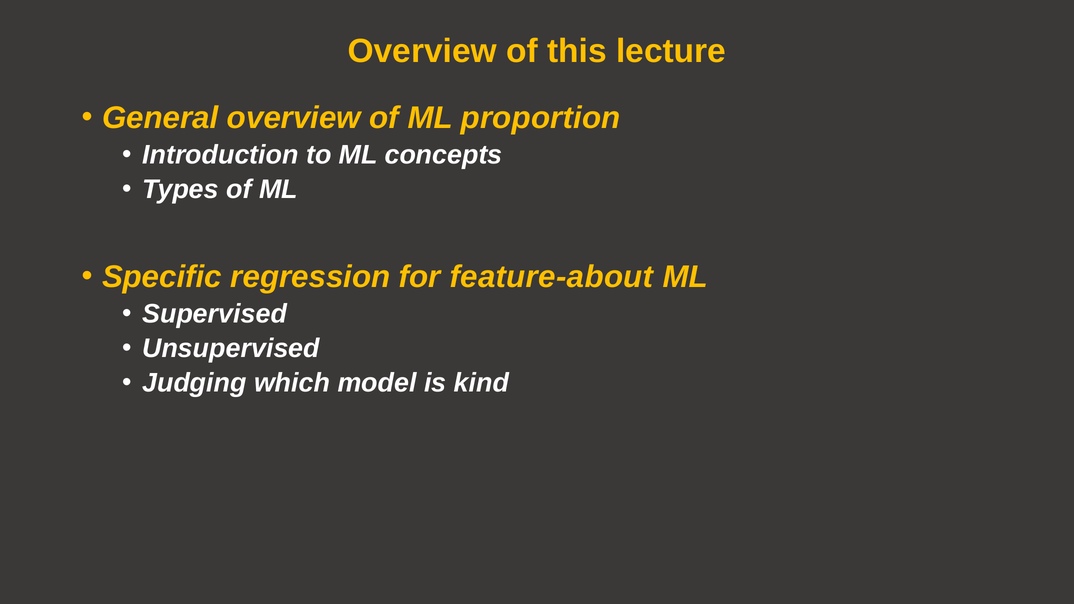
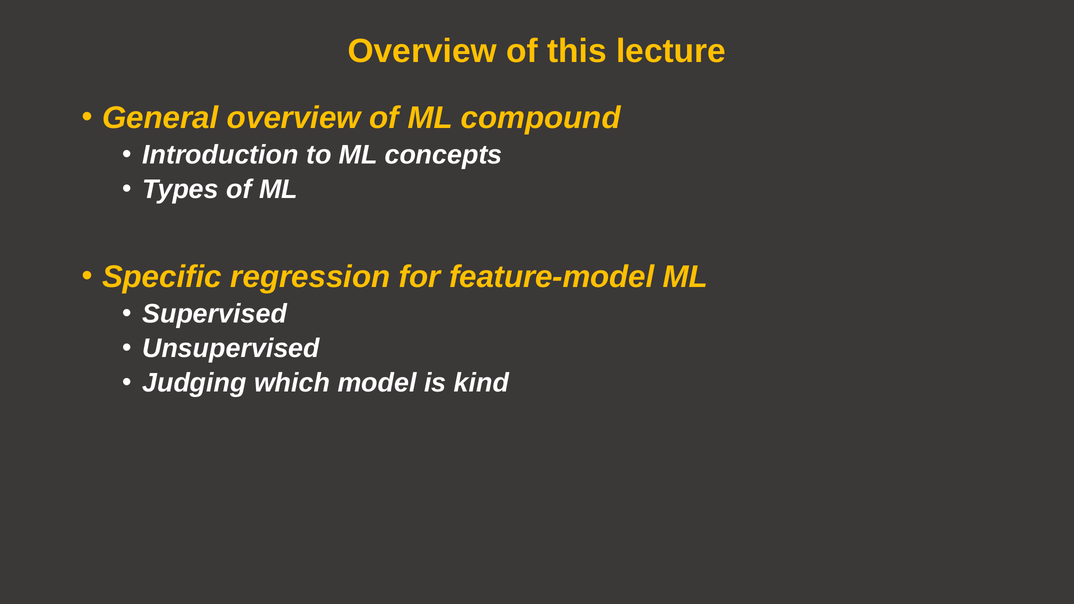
proportion: proportion -> compound (541, 118)
feature-about: feature-about -> feature-model (552, 277)
